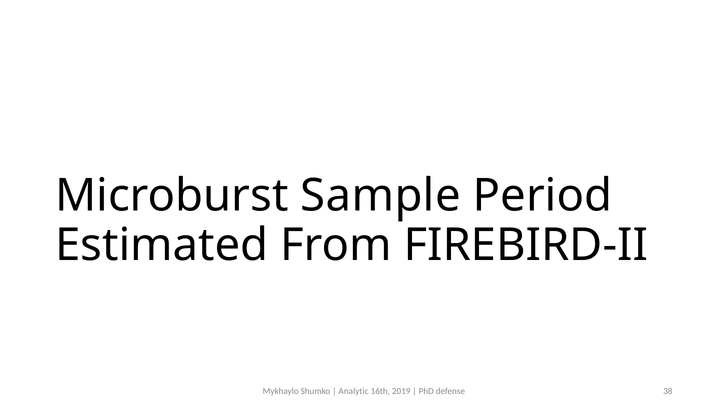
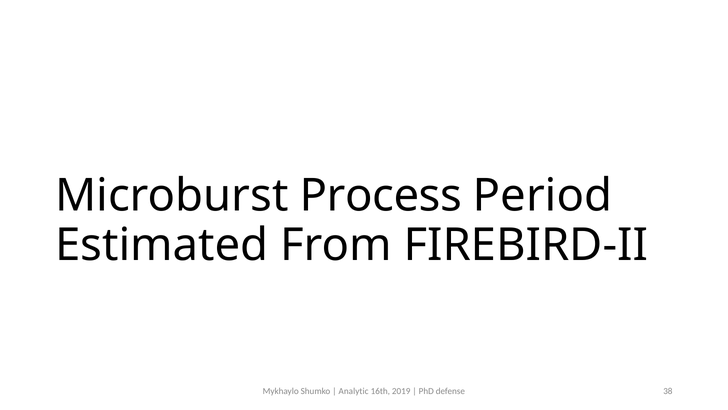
Sample: Sample -> Process (381, 196)
